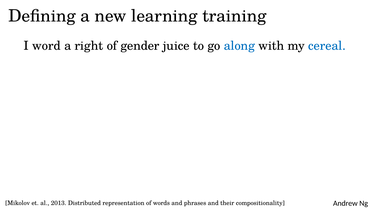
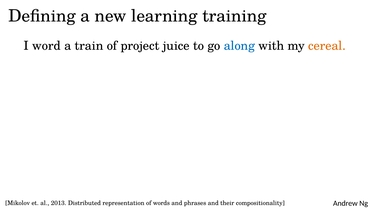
right: right -> train (89, 46)
gender: gender -> project (140, 46)
cereal colour: blue -> orange (327, 46)
